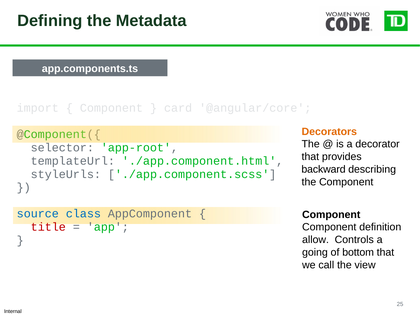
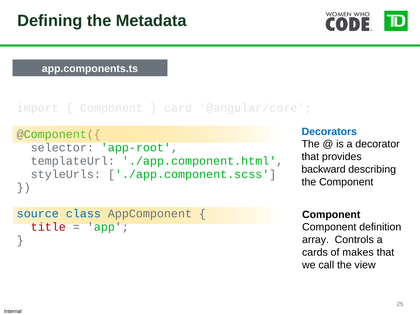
Decorators colour: orange -> blue (329, 132)
allow: allow -> array (316, 240)
going: going -> cards (315, 252)
bottom: bottom -> makes (358, 252)
